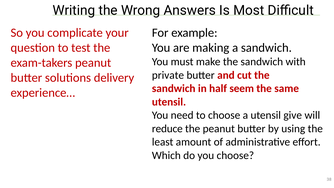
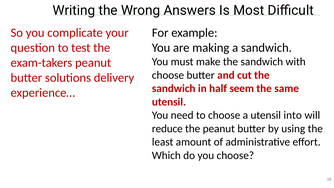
private: private -> choose (168, 75)
give: give -> into (293, 115)
